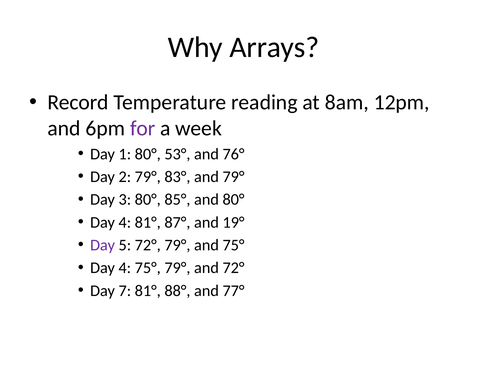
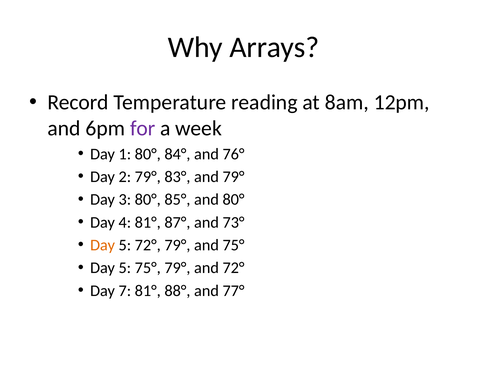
53°: 53° -> 84° (177, 154)
19°: 19° -> 73° (233, 222)
Day colour: purple -> orange (103, 245)
4: 4 -> 5 (125, 267)
